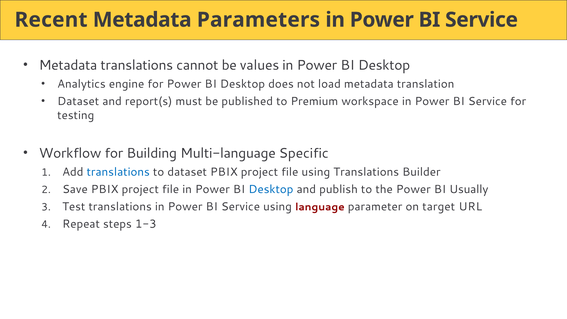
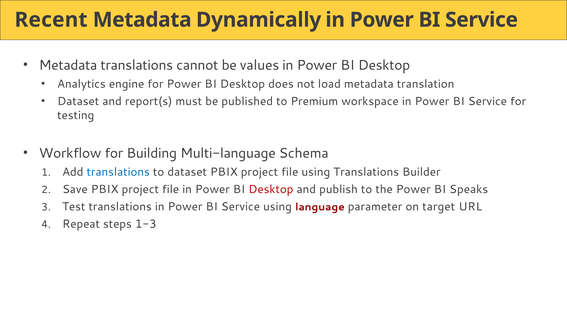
Parameters: Parameters -> Dynamically (259, 20)
Specific: Specific -> Schema (304, 153)
Desktop colour: blue -> red (271, 189)
Usually: Usually -> Speaks (469, 189)
